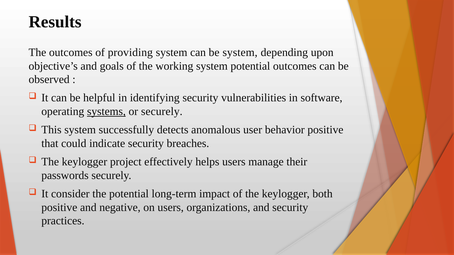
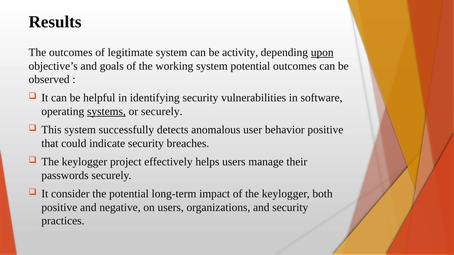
providing: providing -> legitimate (130, 52)
be system: system -> activity (240, 52)
upon underline: none -> present (322, 52)
